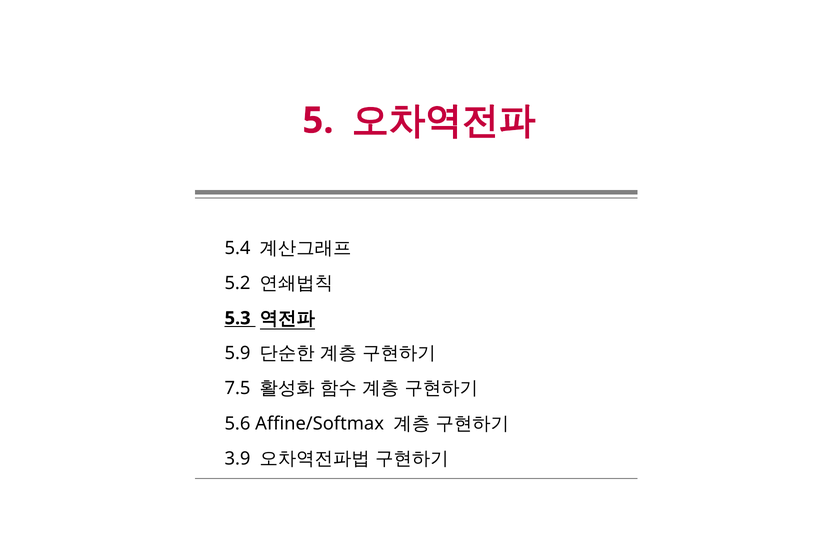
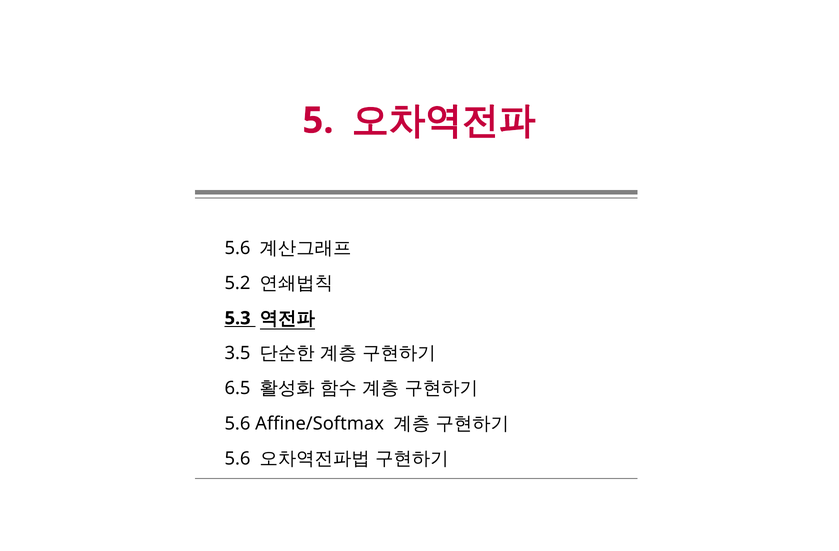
5.4: 5.4 -> 5.6 (238, 248)
5.9: 5.9 -> 3.5 (238, 353)
7.5: 7.5 -> 6.5 (238, 388)
3.9: 3.9 -> 5.6 (238, 459)
